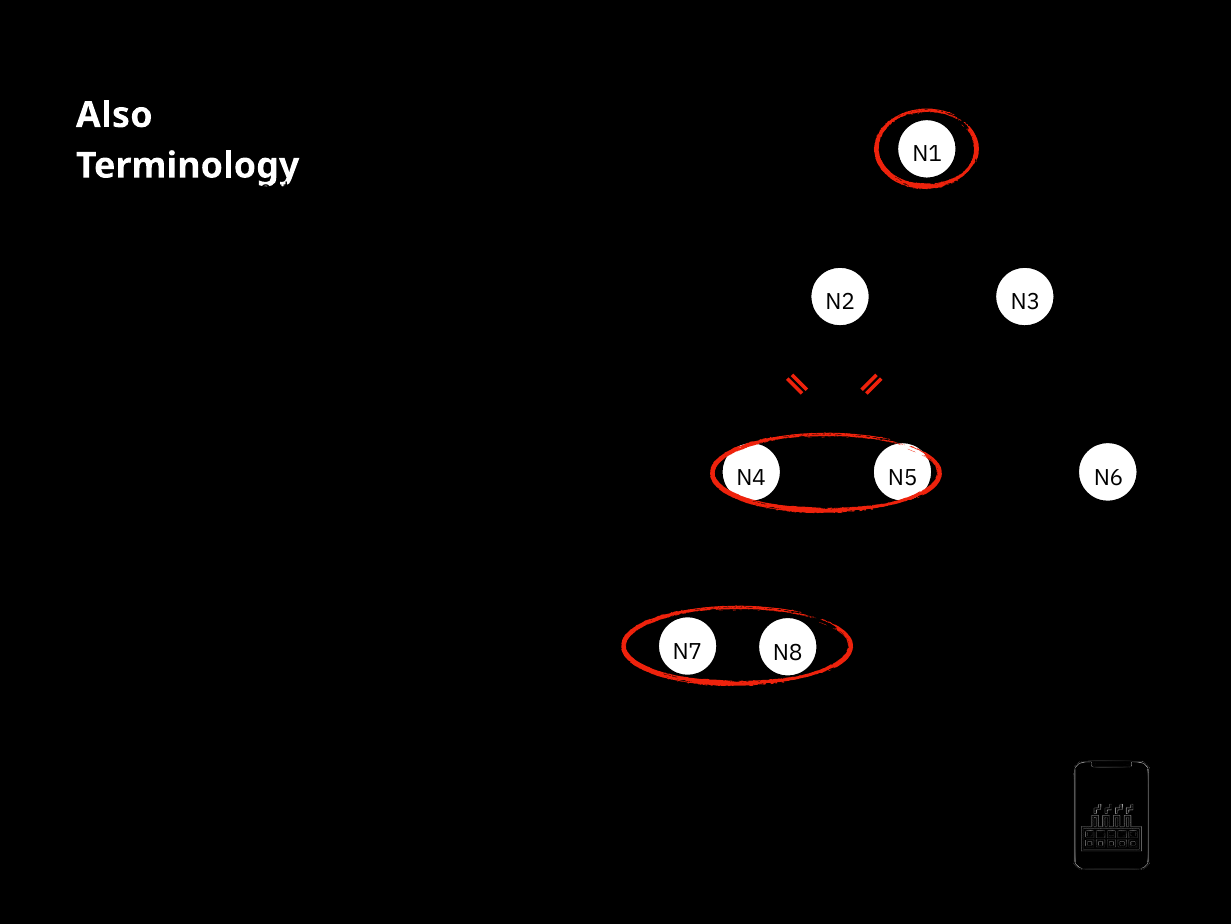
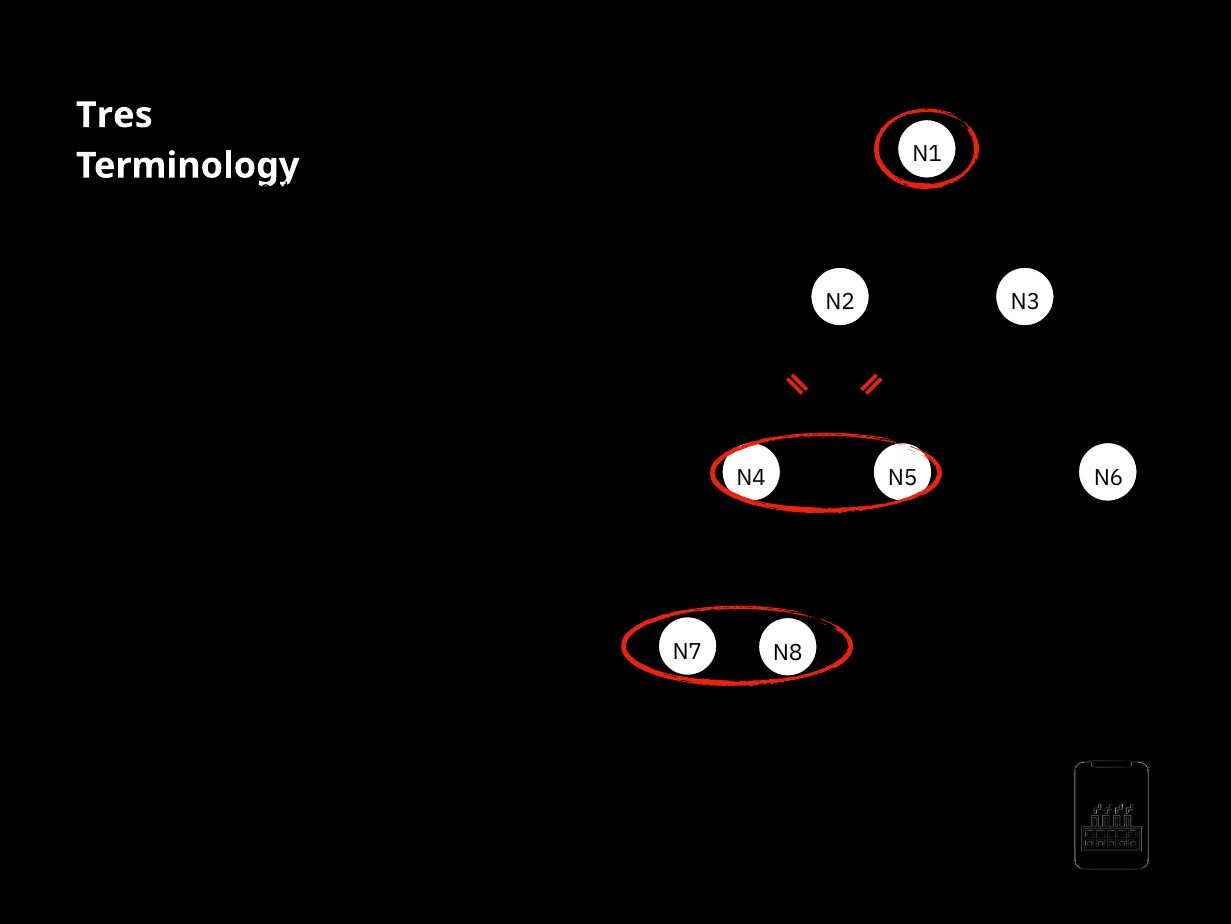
Also: Also -> Tres (114, 115)
